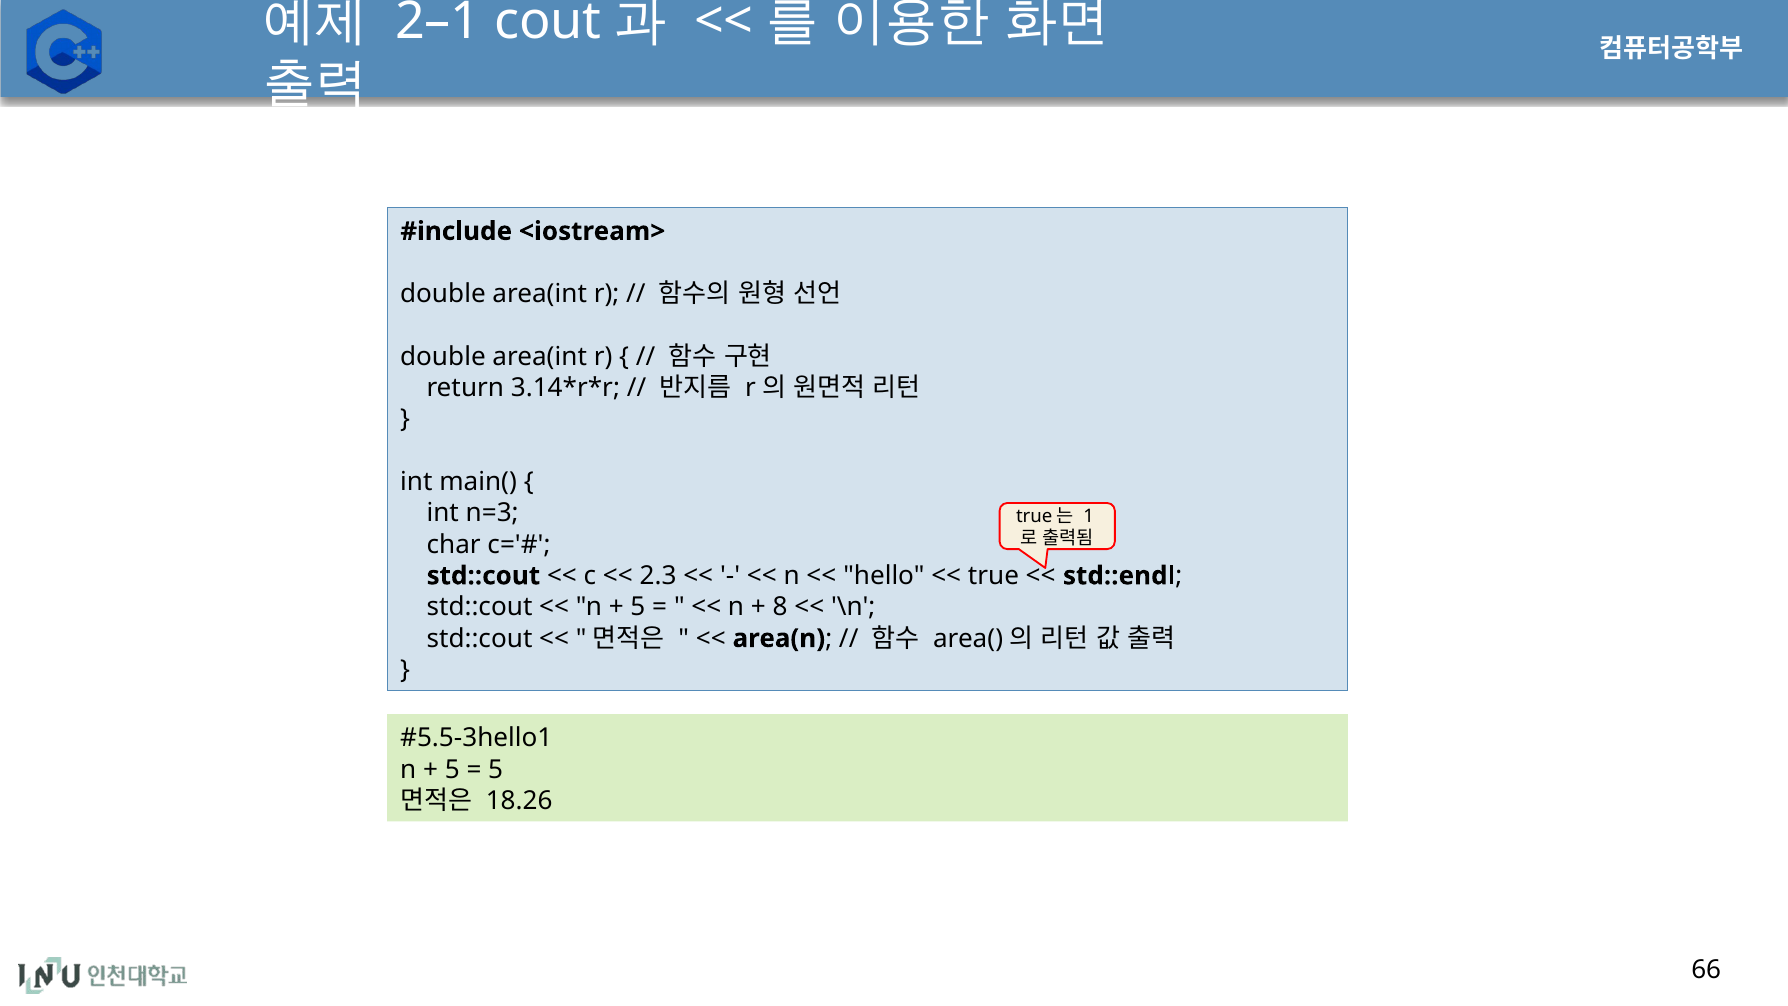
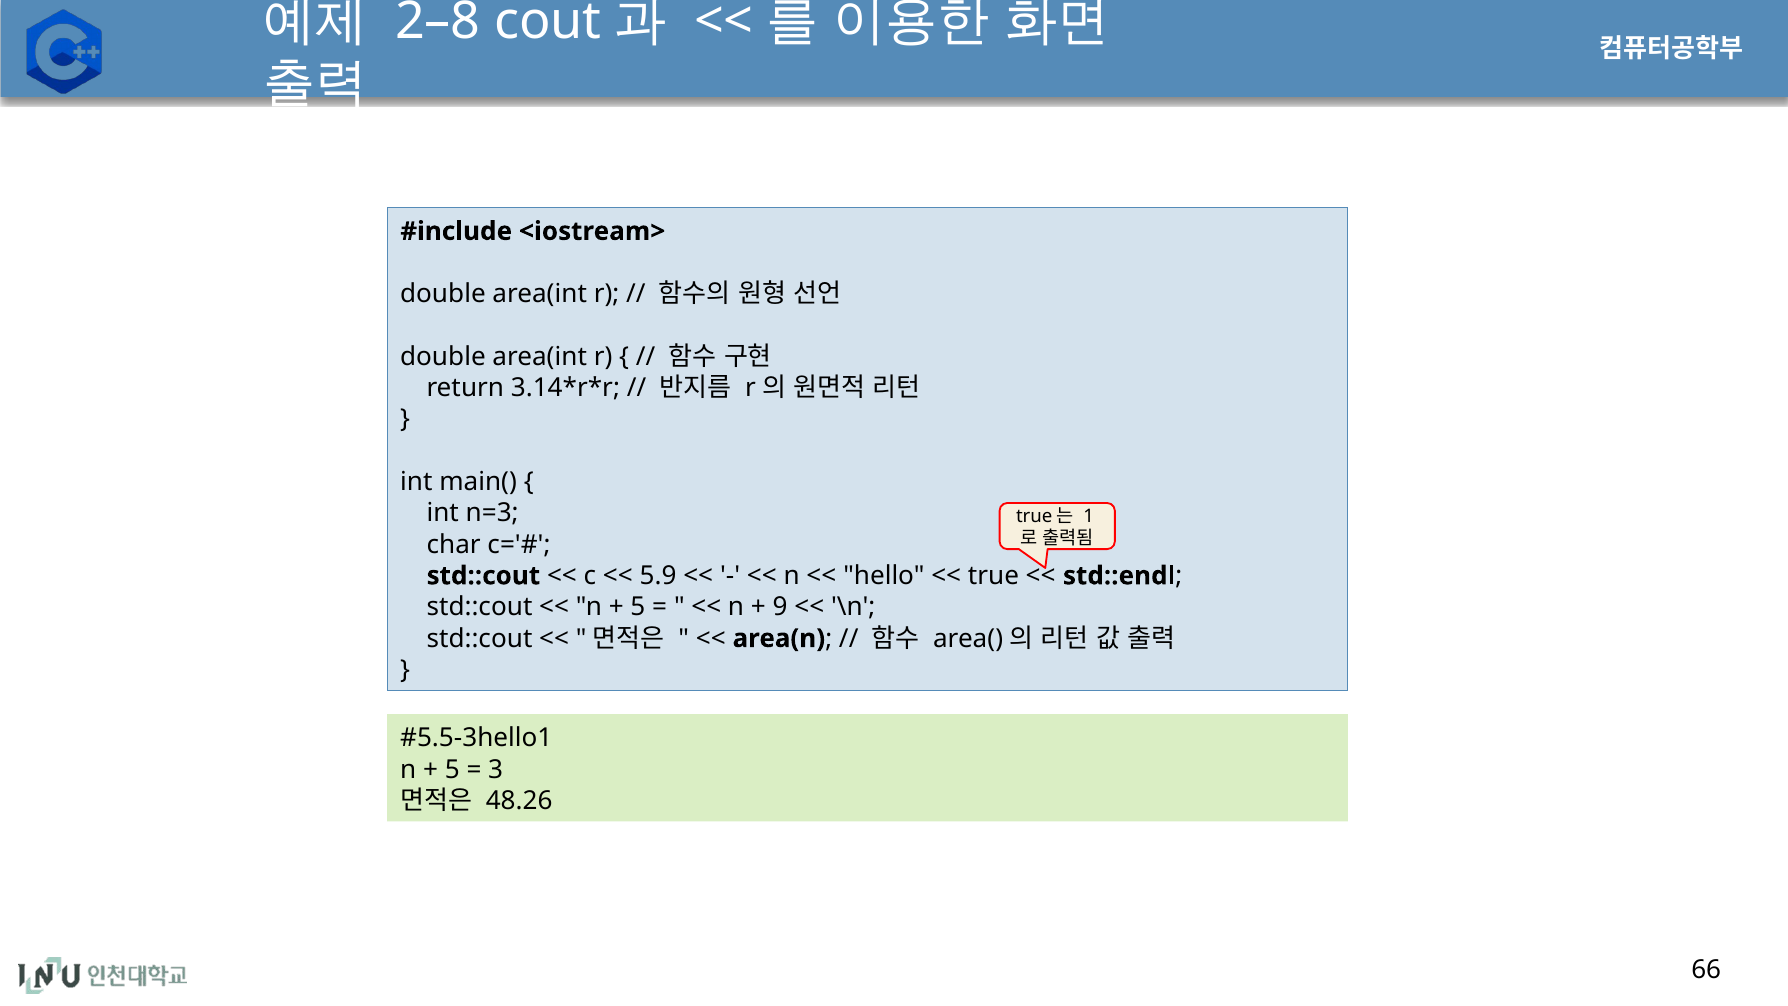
2–1: 2–1 -> 2–8 (438, 21)
2.3: 2.3 -> 5.9 (658, 576)
8: 8 -> 9 (780, 607)
5: 5 -> 3 (496, 769)
18.26: 18.26 -> 48.26 (519, 801)
